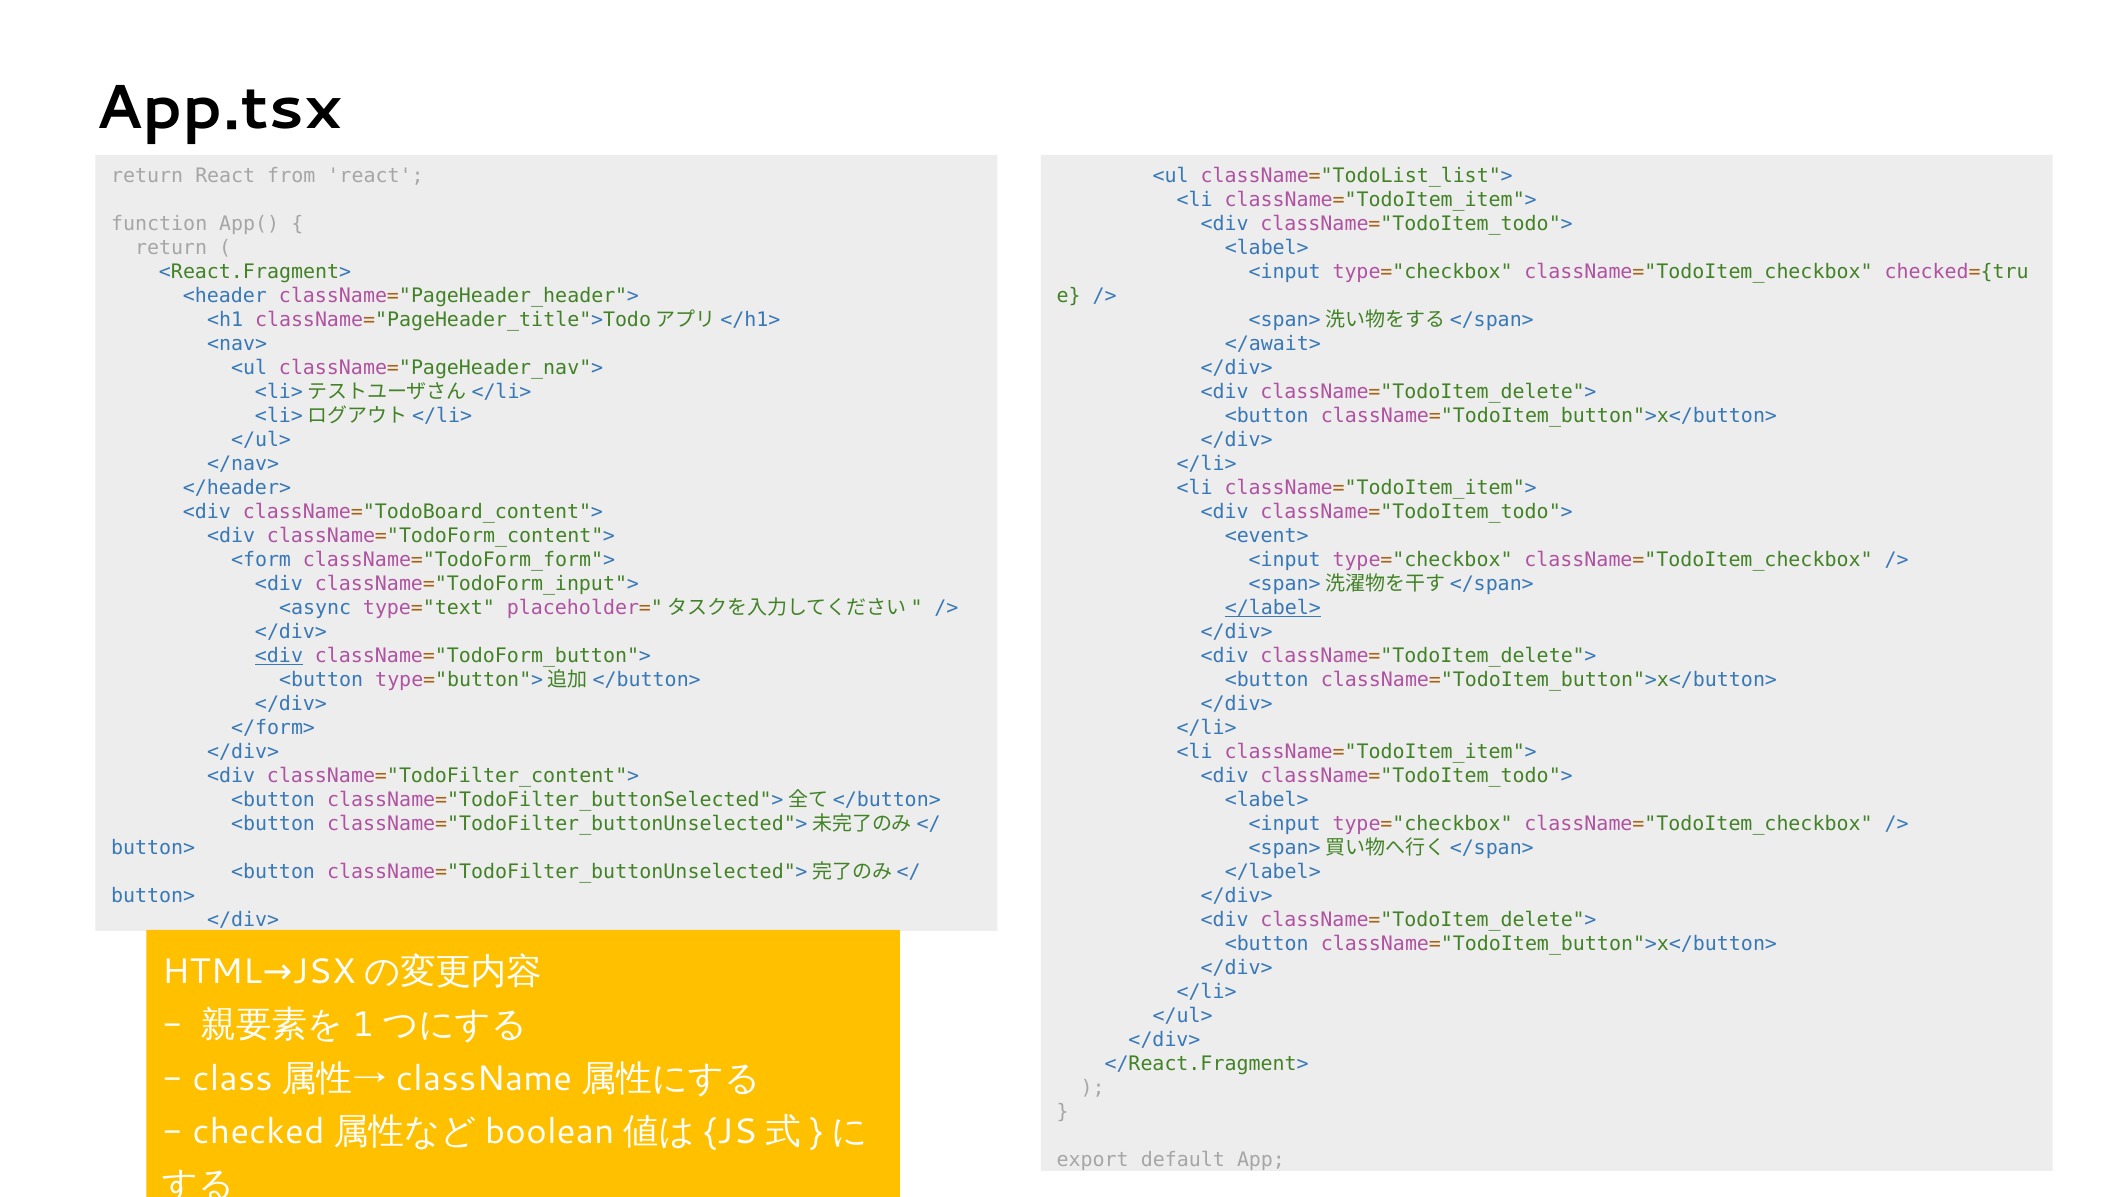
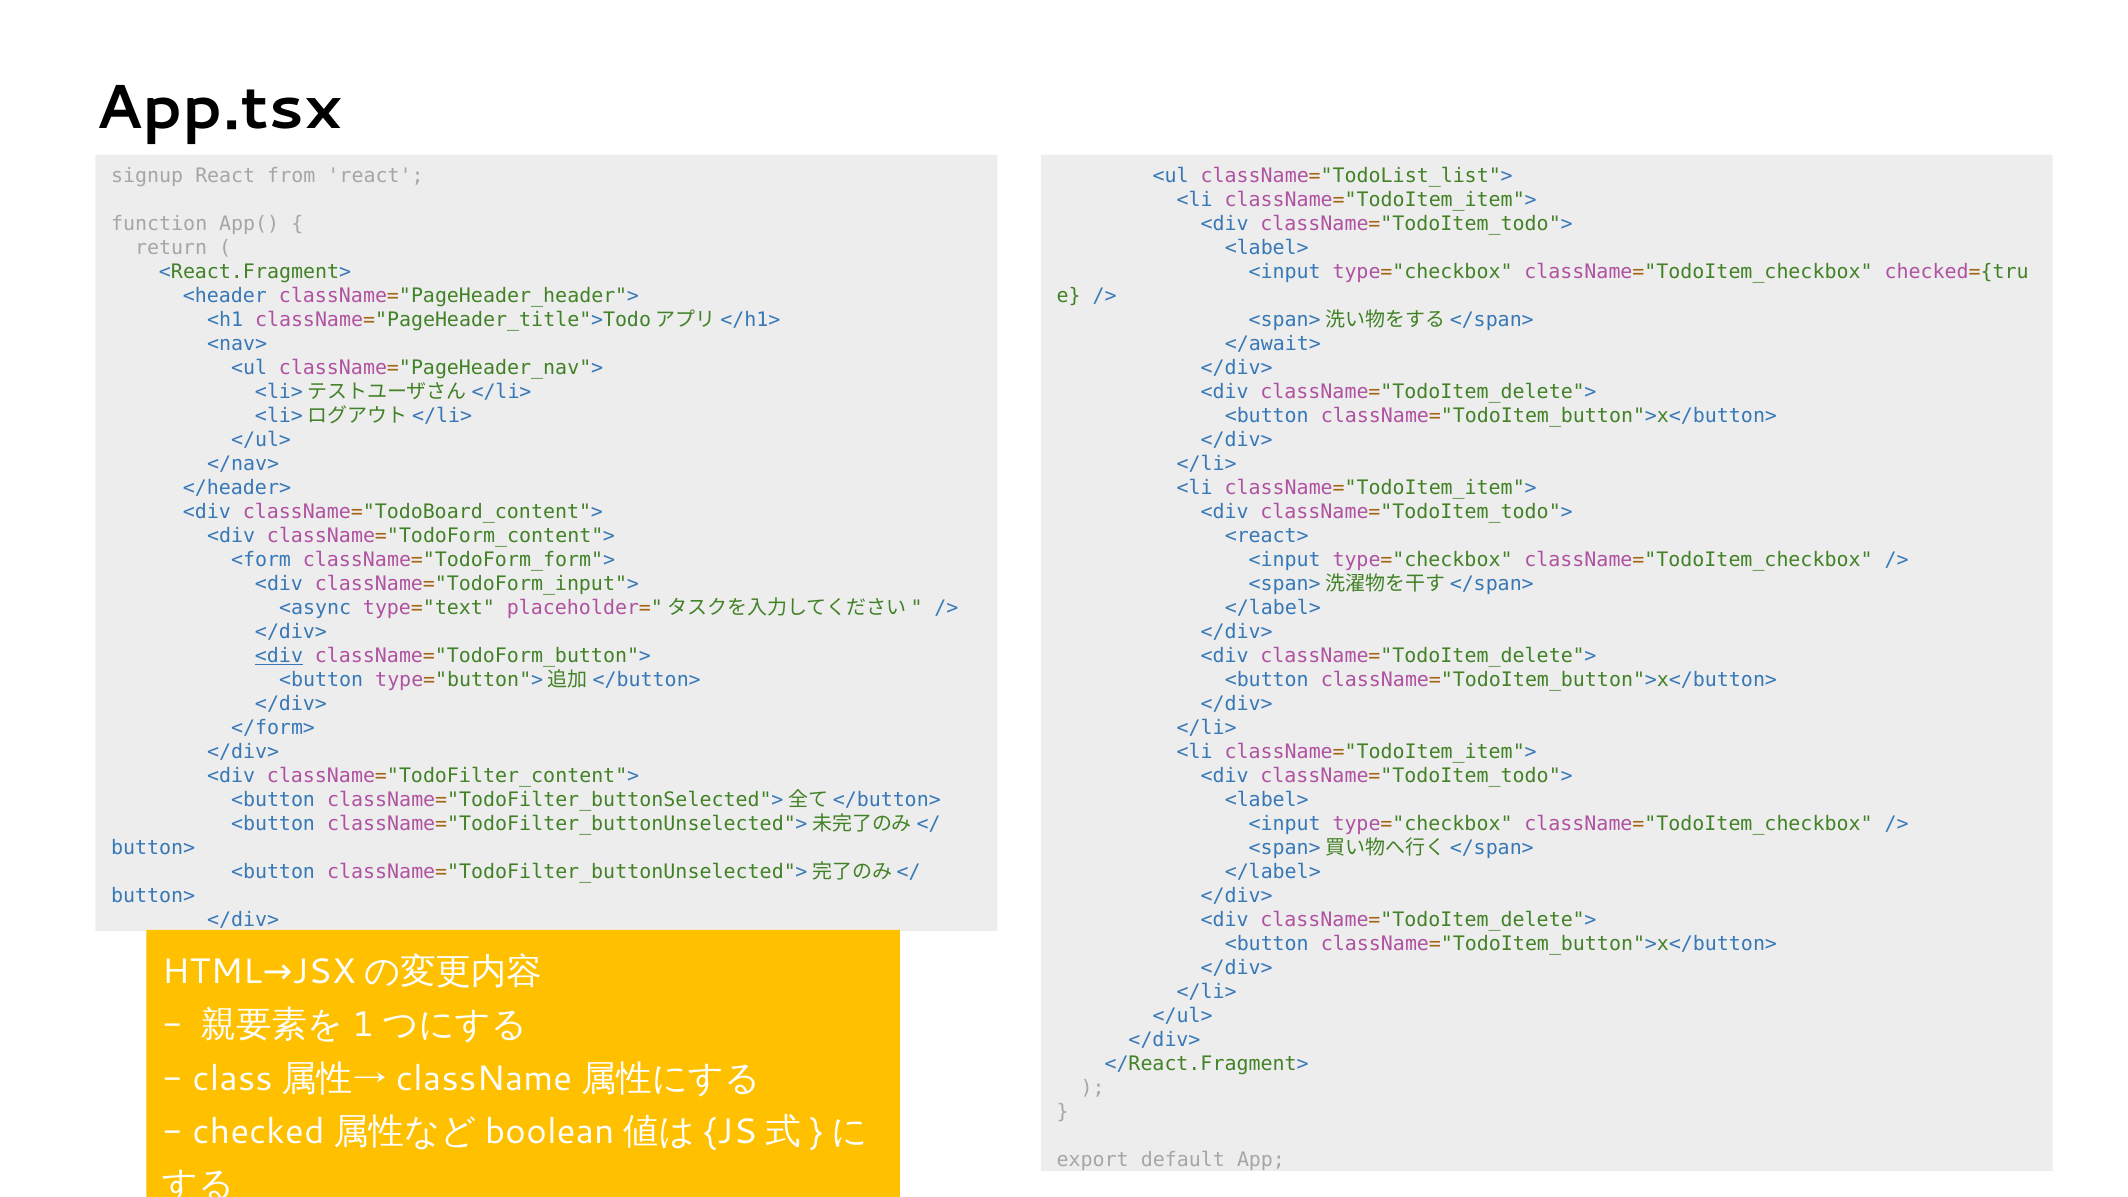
return: return -> signup (147, 176)
<event>: <event> -> <react> (1267, 536)
</label> underline: present -> none (1273, 608)
